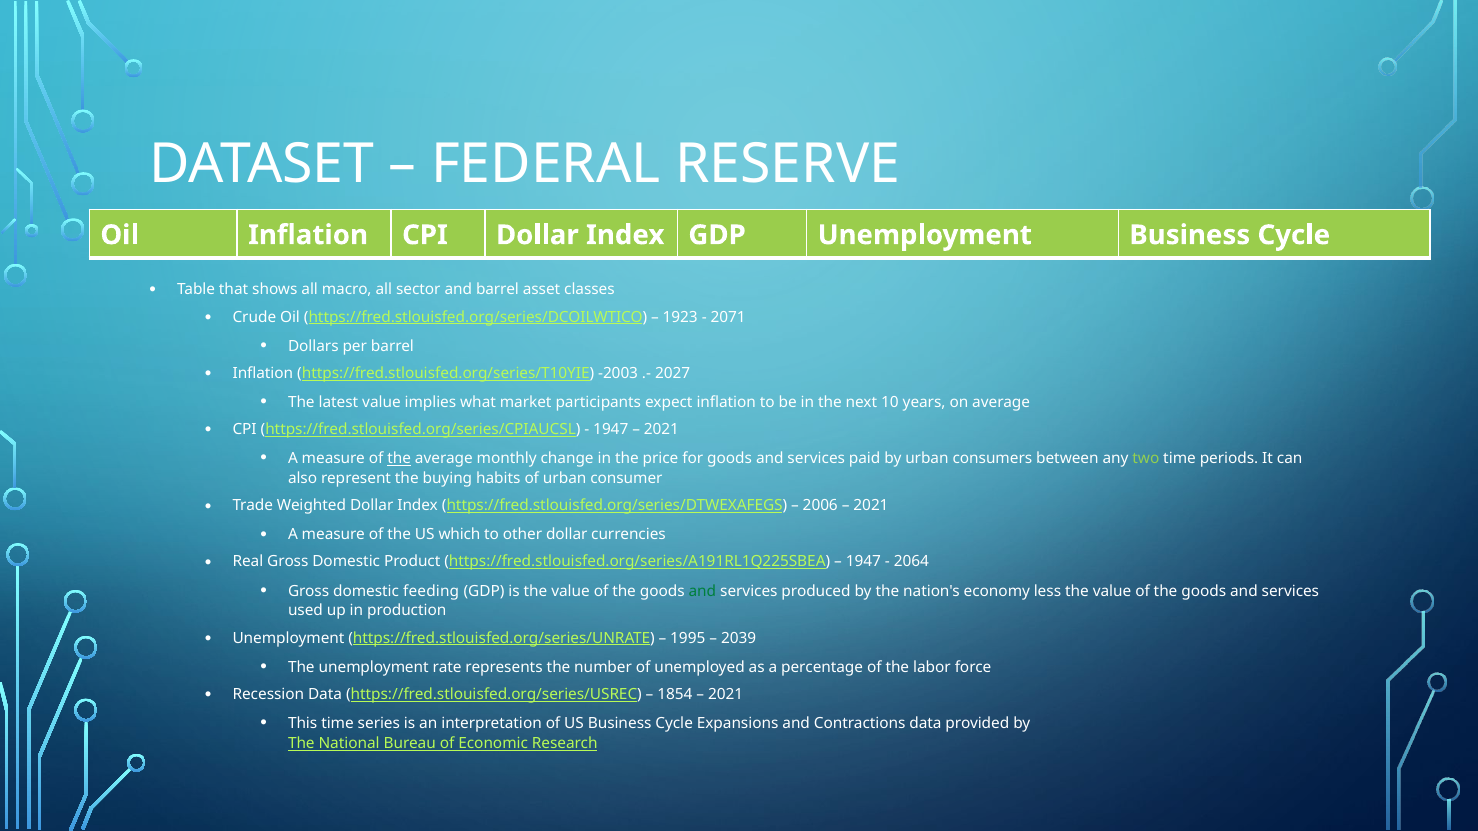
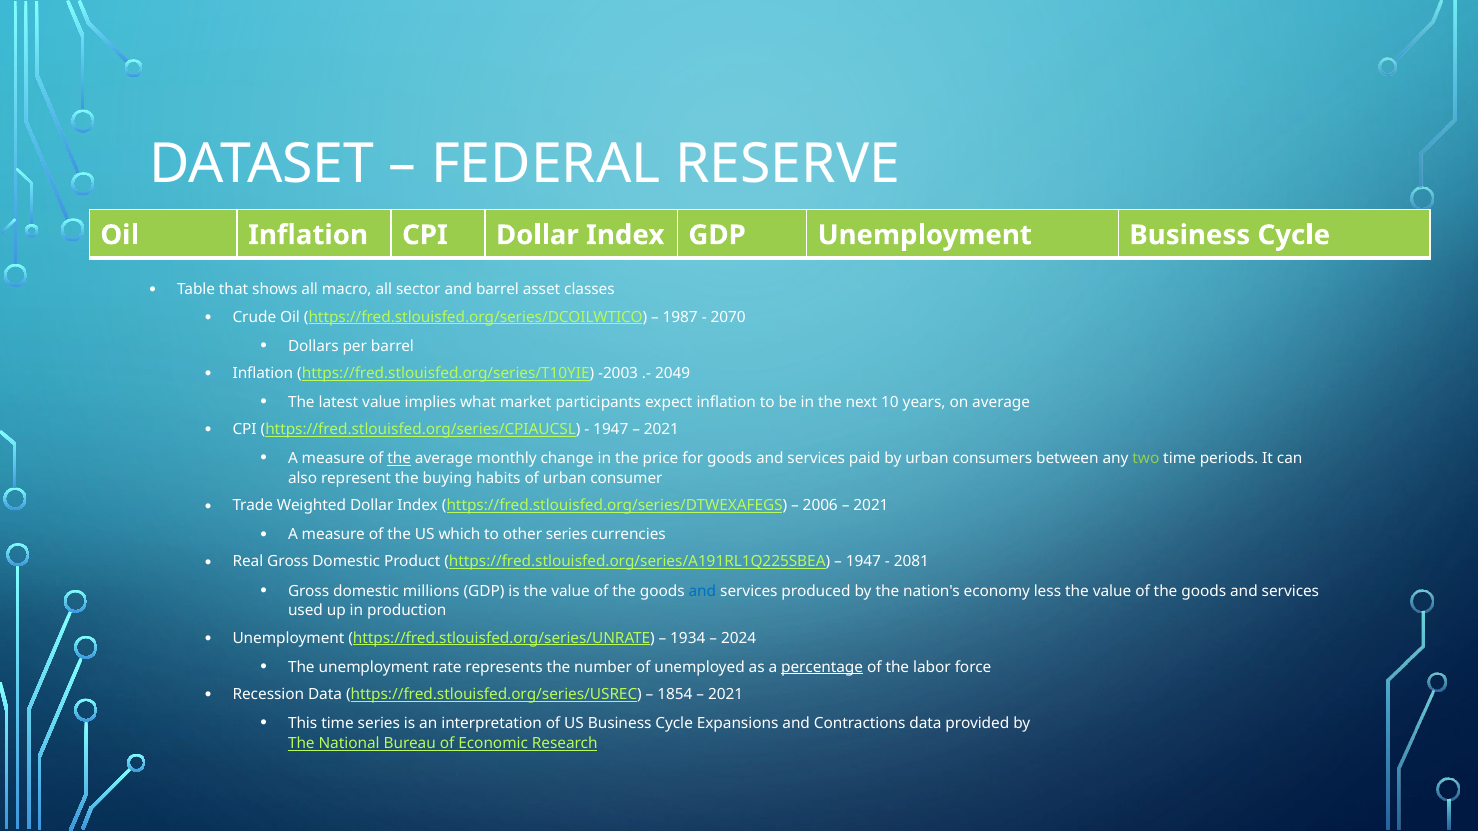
1923: 1923 -> 1987 (680, 317)
2071: 2071 -> 2070 (728, 317)
2027: 2027 -> 2049 (673, 373)
other dollar: dollar -> series (567, 535)
2064: 2064 -> 2081 (911, 562)
feeding: feeding -> millions (431, 591)
and colour: green -> blue (702, 591)
1995: 1995 -> 1934 (688, 638)
2039: 2039 -> 2024 (739, 638)
percentage underline: none -> present (822, 667)
